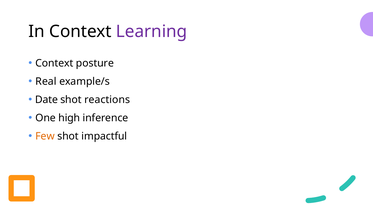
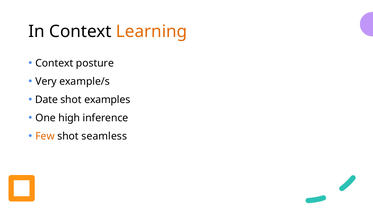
Learning colour: purple -> orange (152, 31)
Real: Real -> Very (46, 81)
reactions: reactions -> examples (107, 100)
impactful: impactful -> seamless (104, 136)
